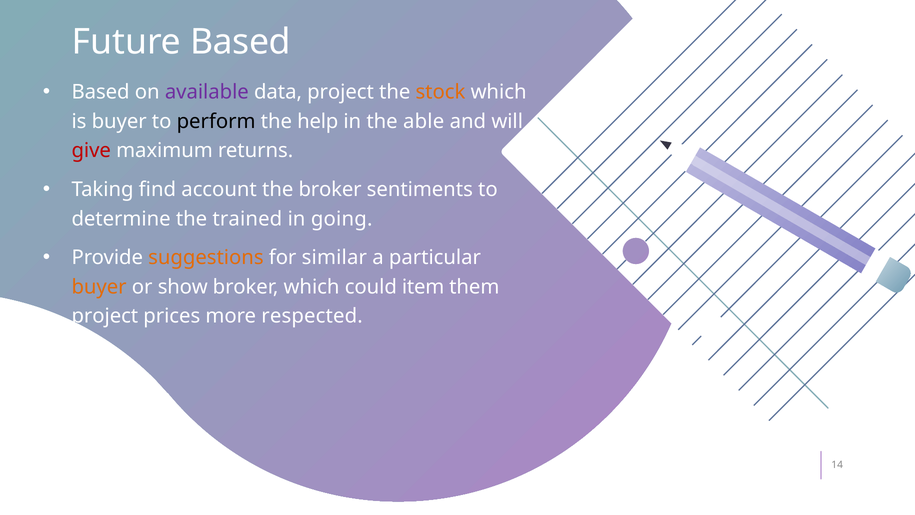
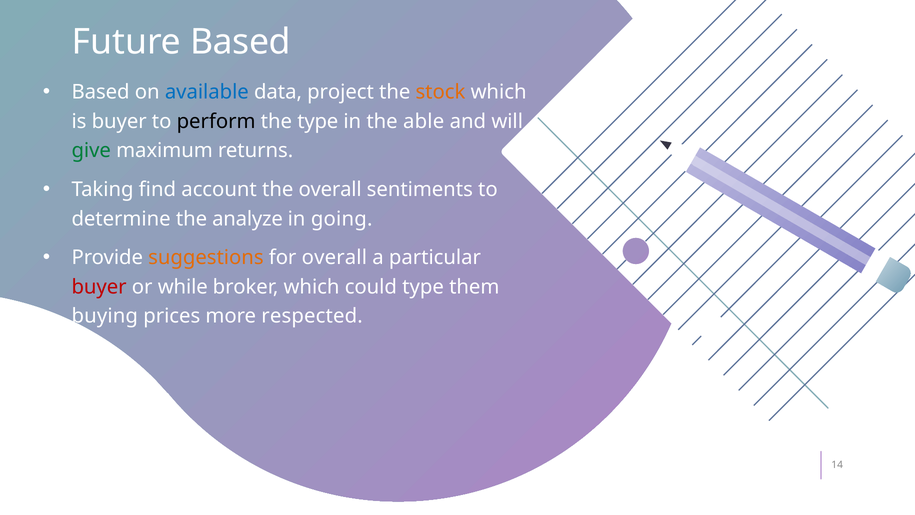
available colour: purple -> blue (207, 92)
the help: help -> type (318, 121)
give colour: red -> green (91, 151)
the broker: broker -> overall (330, 189)
trained: trained -> analyze (248, 219)
for similar: similar -> overall (334, 257)
buyer colour: orange -> red (99, 287)
show: show -> while (183, 287)
could item: item -> type (423, 287)
project: project -> buying (105, 316)
